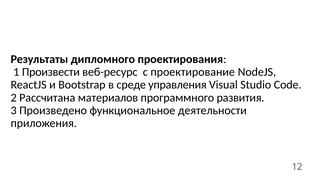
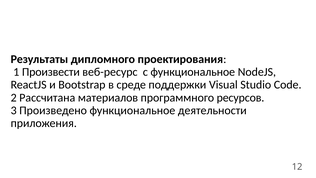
с проектирование: проектирование -> функциональное (193, 72)
управления: управления -> поддержки (177, 85)
развития: развития -> ресурсов (240, 98)
